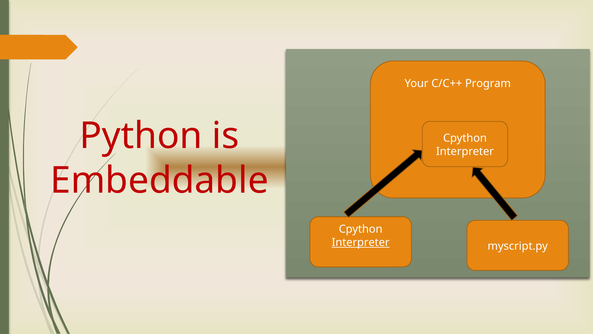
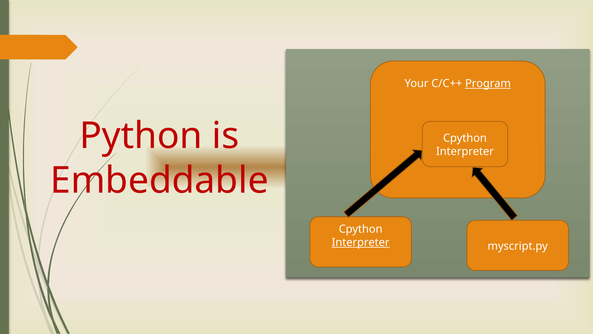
Program underline: none -> present (488, 83)
